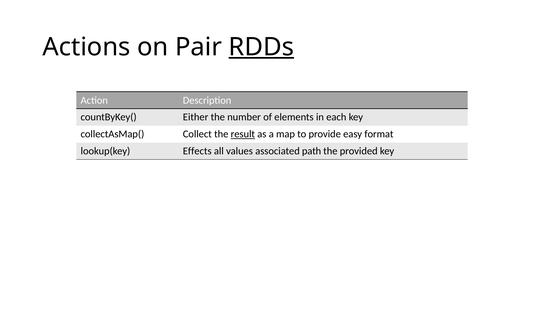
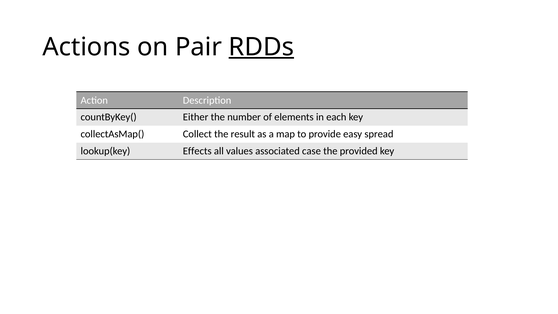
result underline: present -> none (243, 134)
format: format -> spread (379, 134)
path: path -> case (311, 151)
